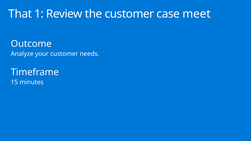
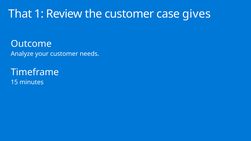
meet: meet -> gives (197, 14)
